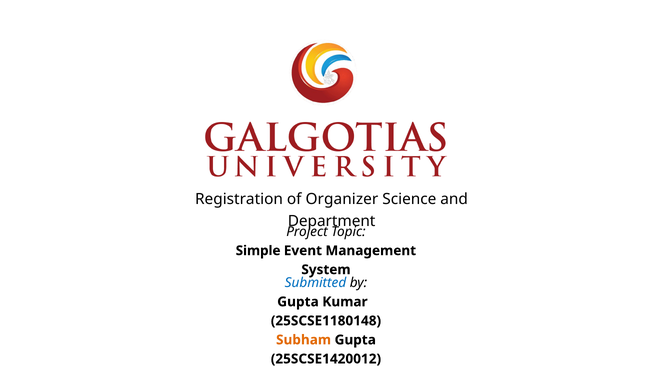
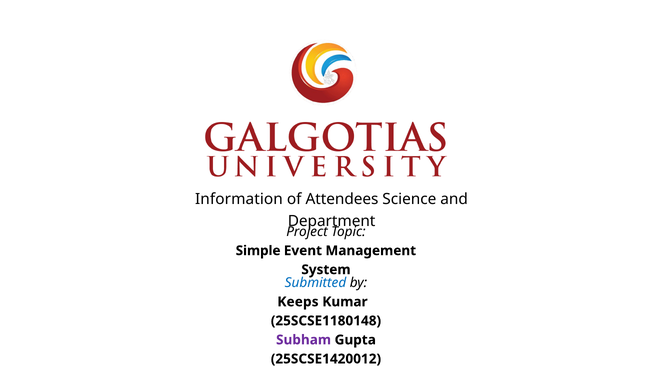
Registration: Registration -> Information (239, 199)
Organizer: Organizer -> Attendees (342, 199)
Gupta: Gupta -> Keeps (298, 302)
Subham colour: orange -> purple (304, 340)
